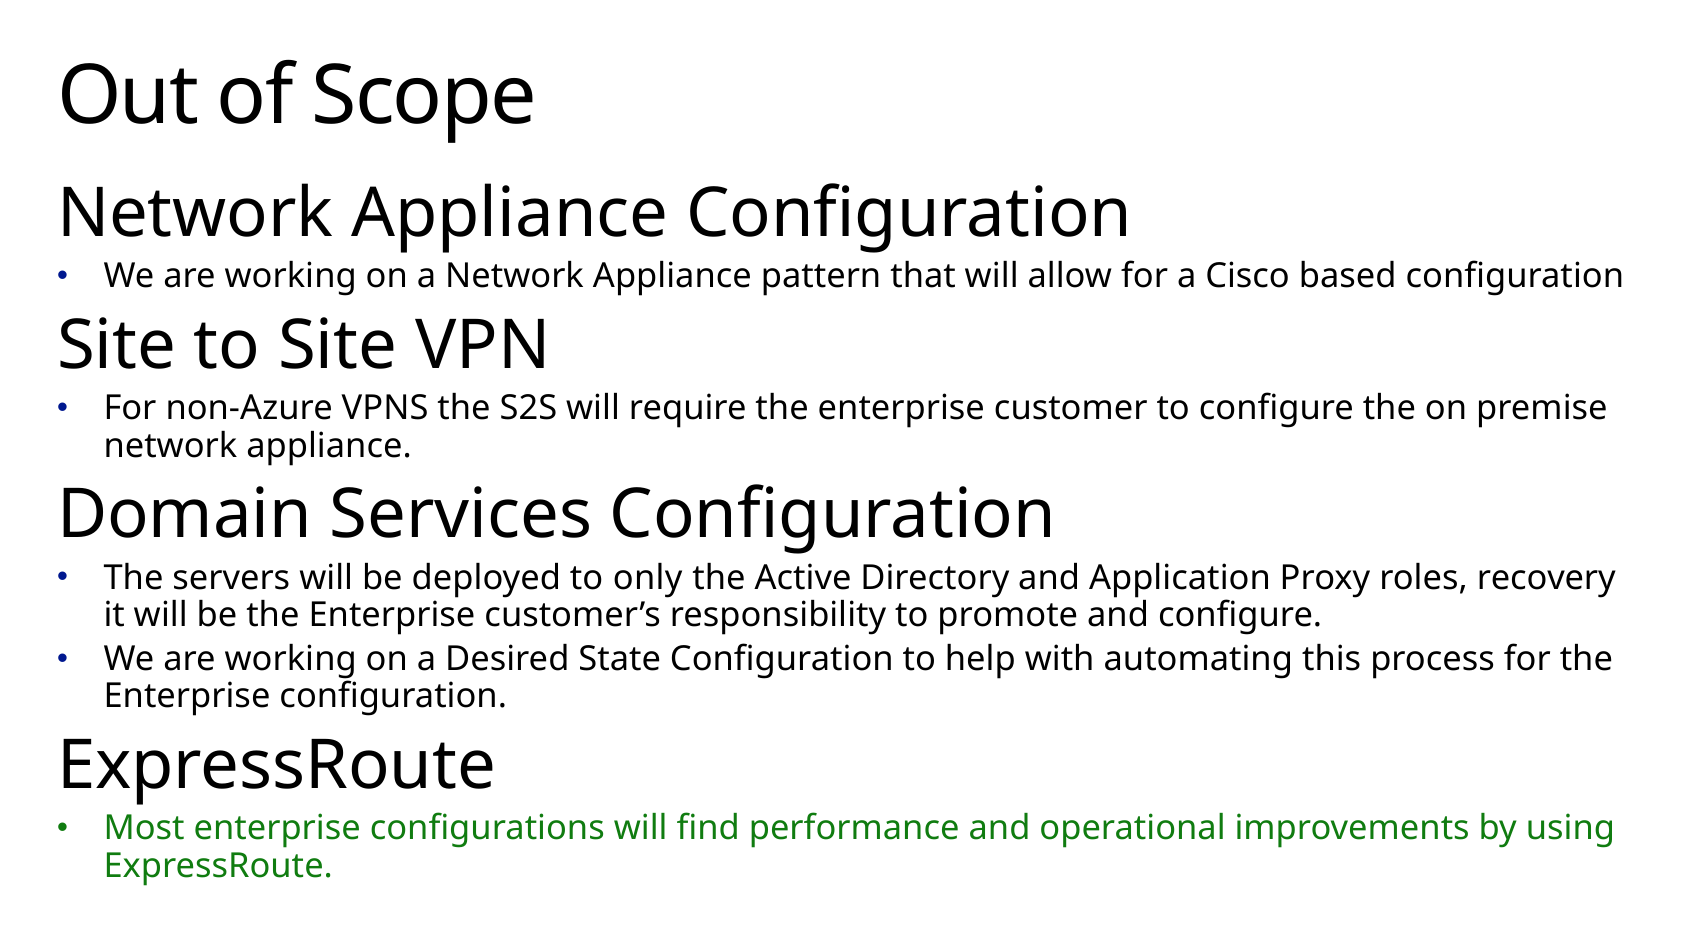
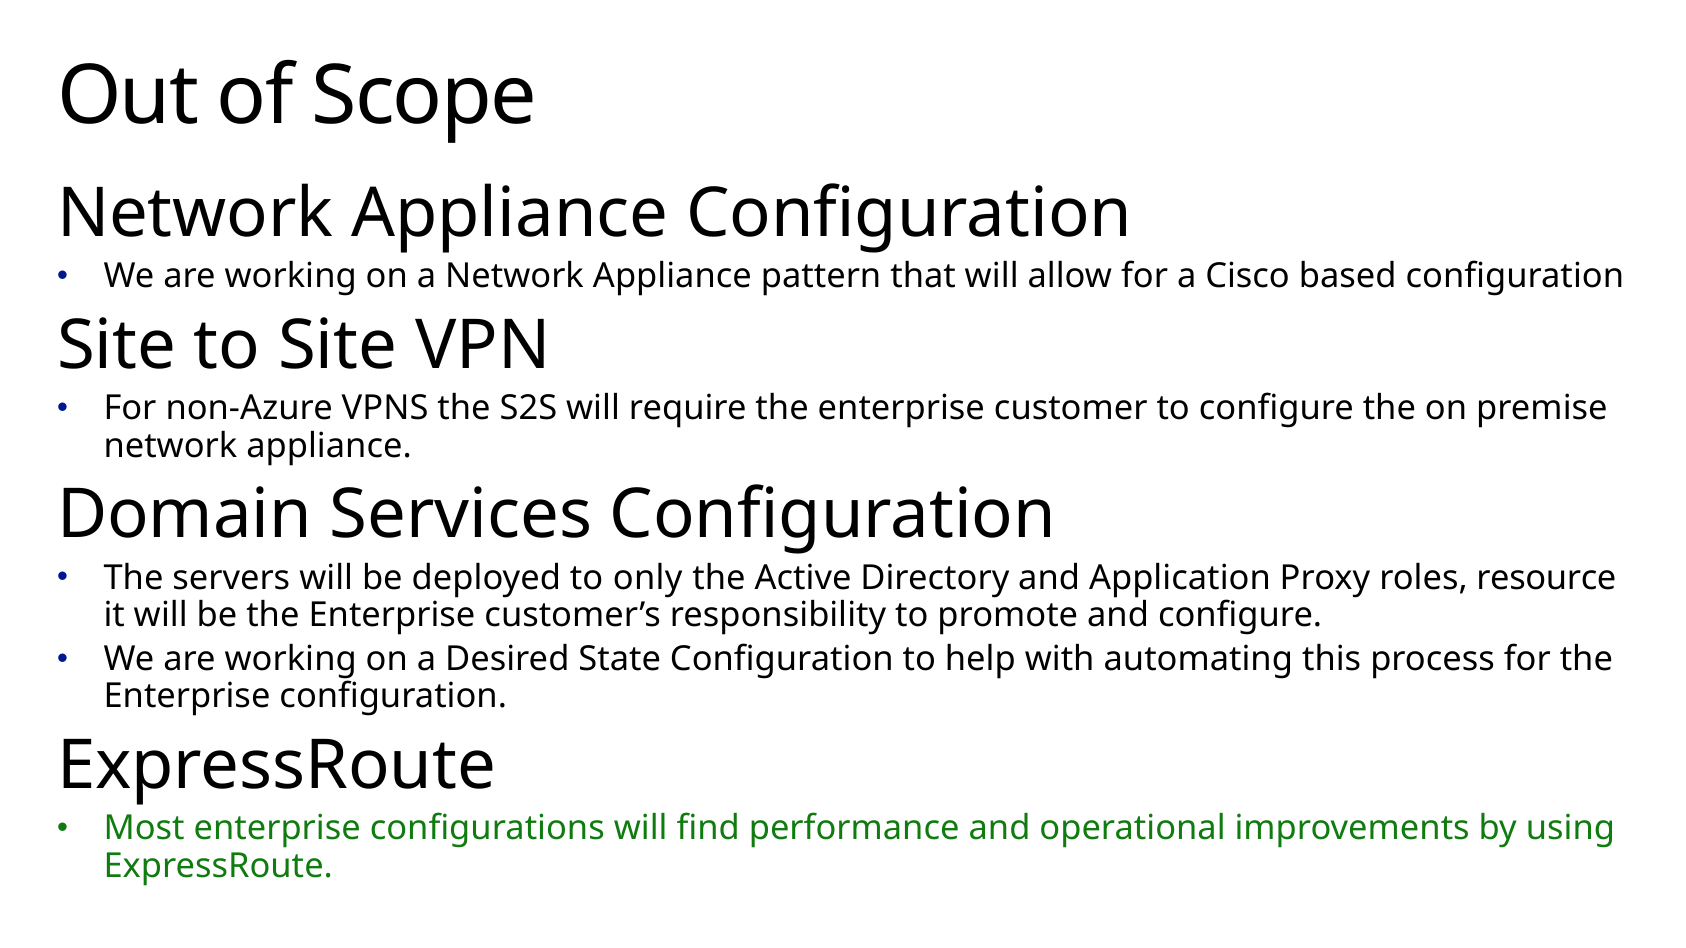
recovery: recovery -> resource (1546, 578)
